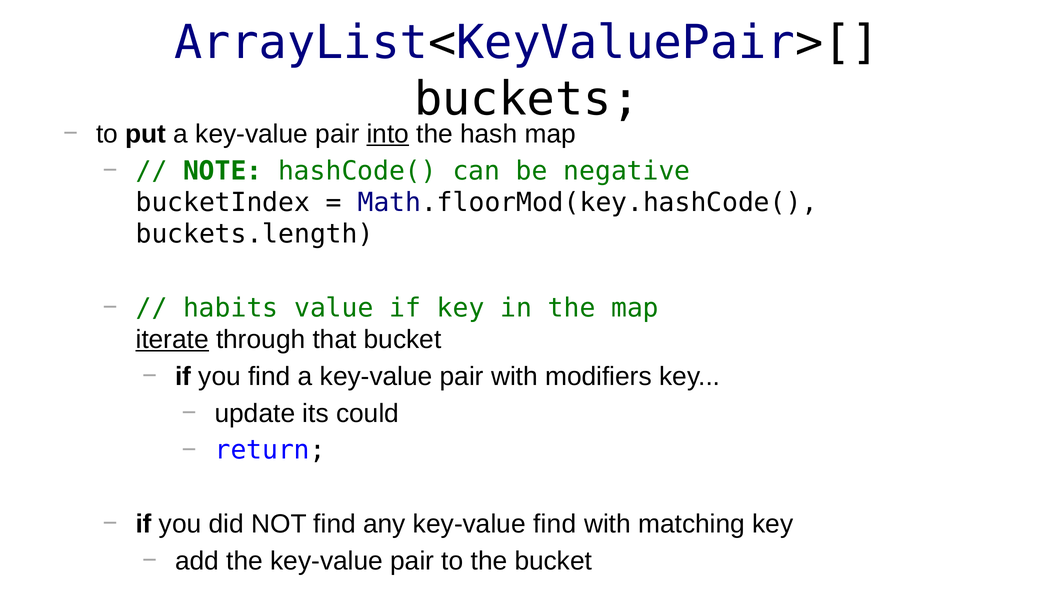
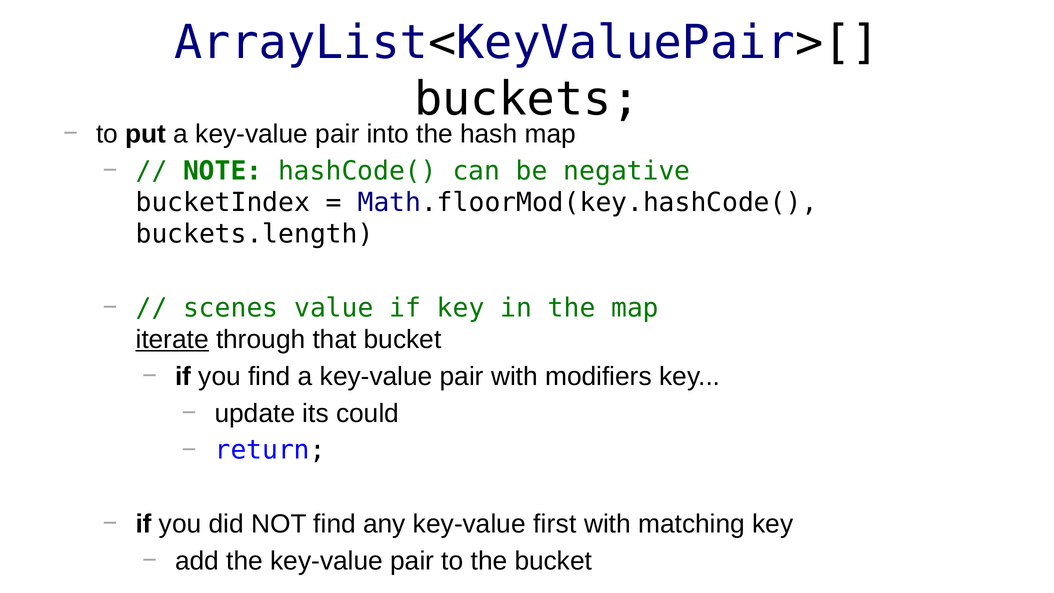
into underline: present -> none (388, 134)
habits: habits -> scenes (231, 308)
key-value find: find -> first (555, 524)
